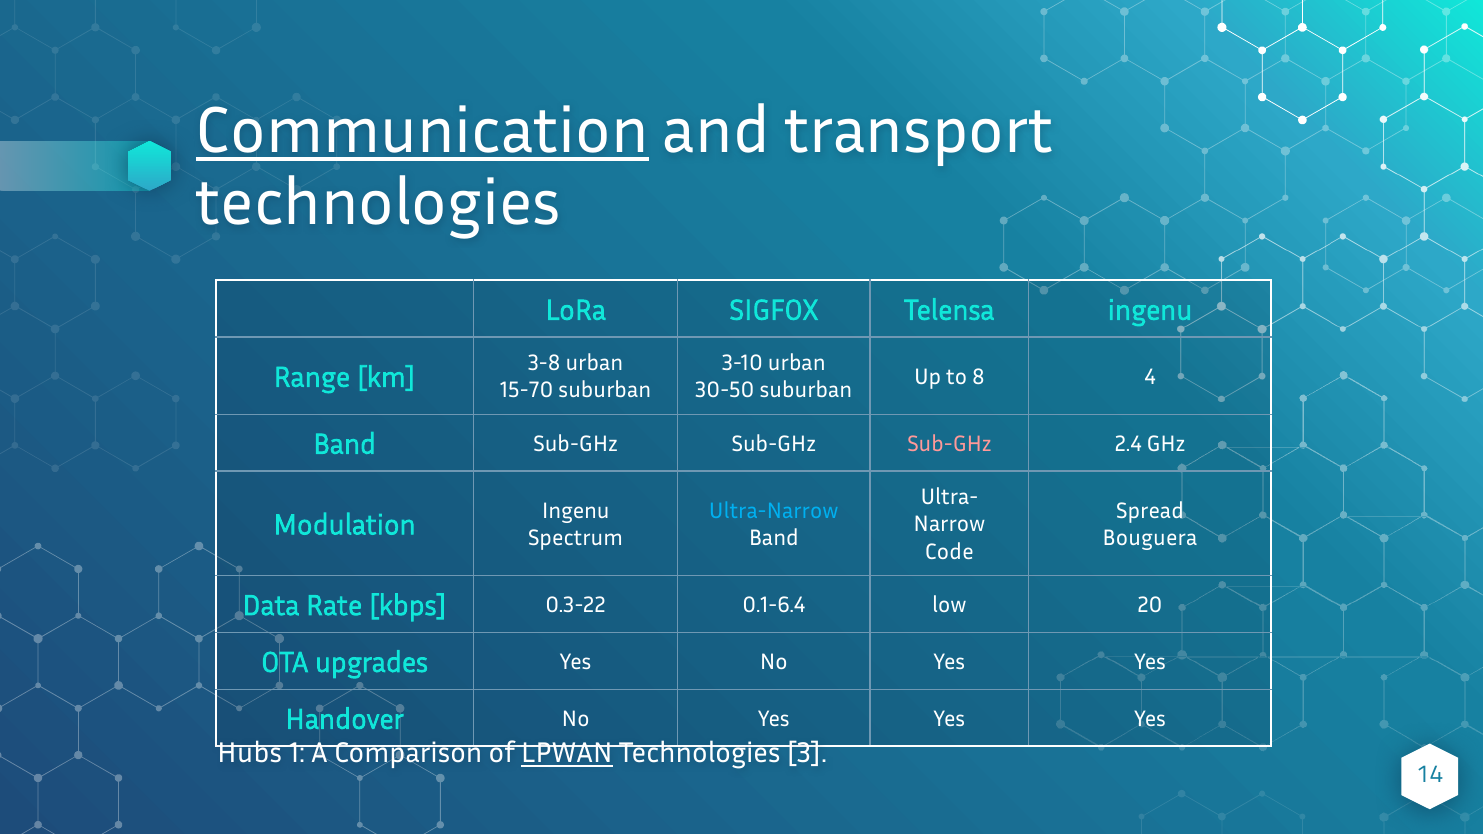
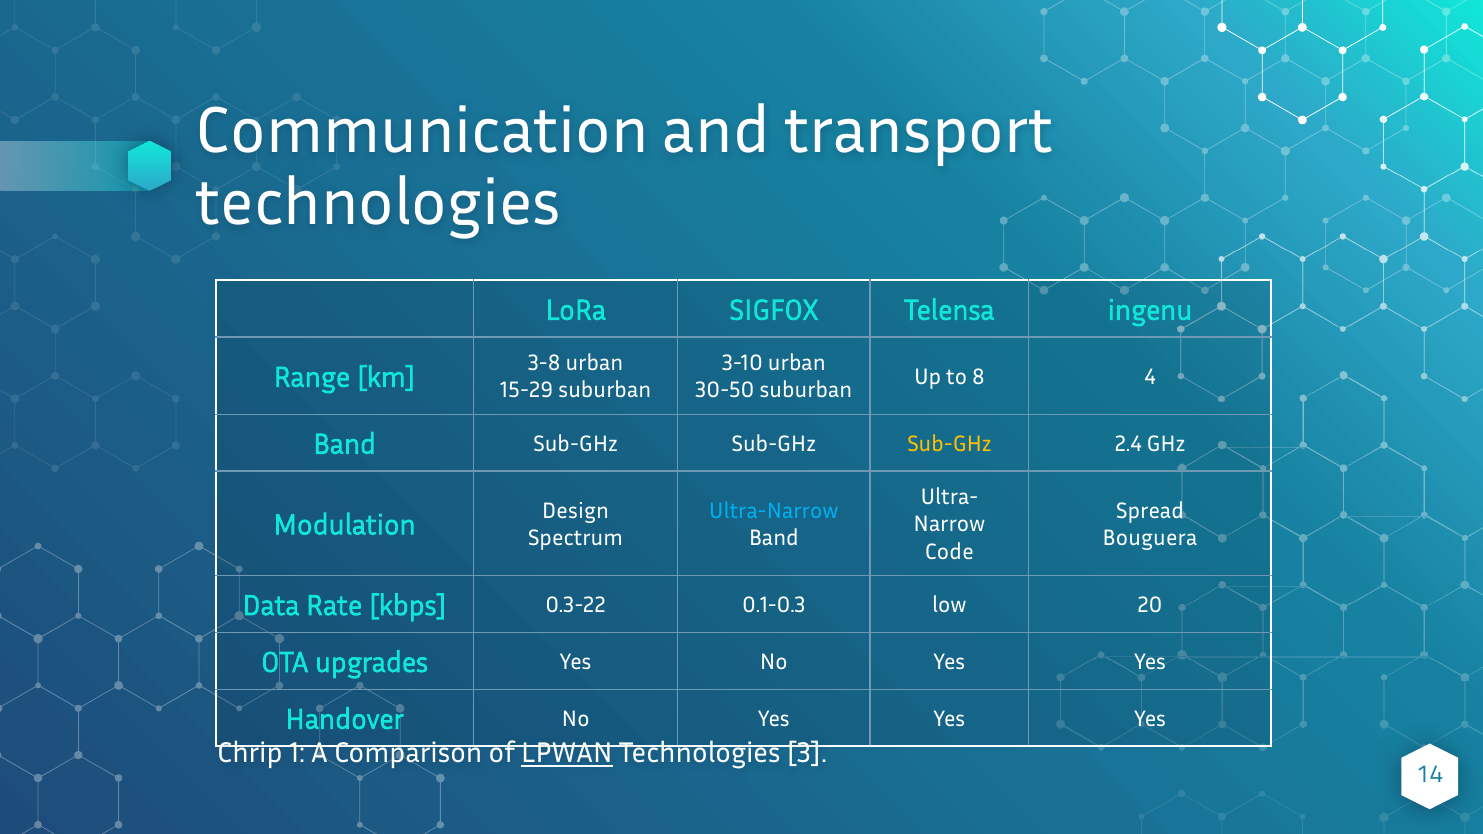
Communication underline: present -> none (422, 131)
15-70: 15-70 -> 15-29 (527, 391)
Sub-GHz colour: pink -> yellow (949, 444)
Ingenu: Ingenu -> Design (575, 511)
0.1-6.4: 0.1-6.4 -> 0.1-0.3 (774, 605)
Hubs: Hubs -> Chrip (250, 754)
